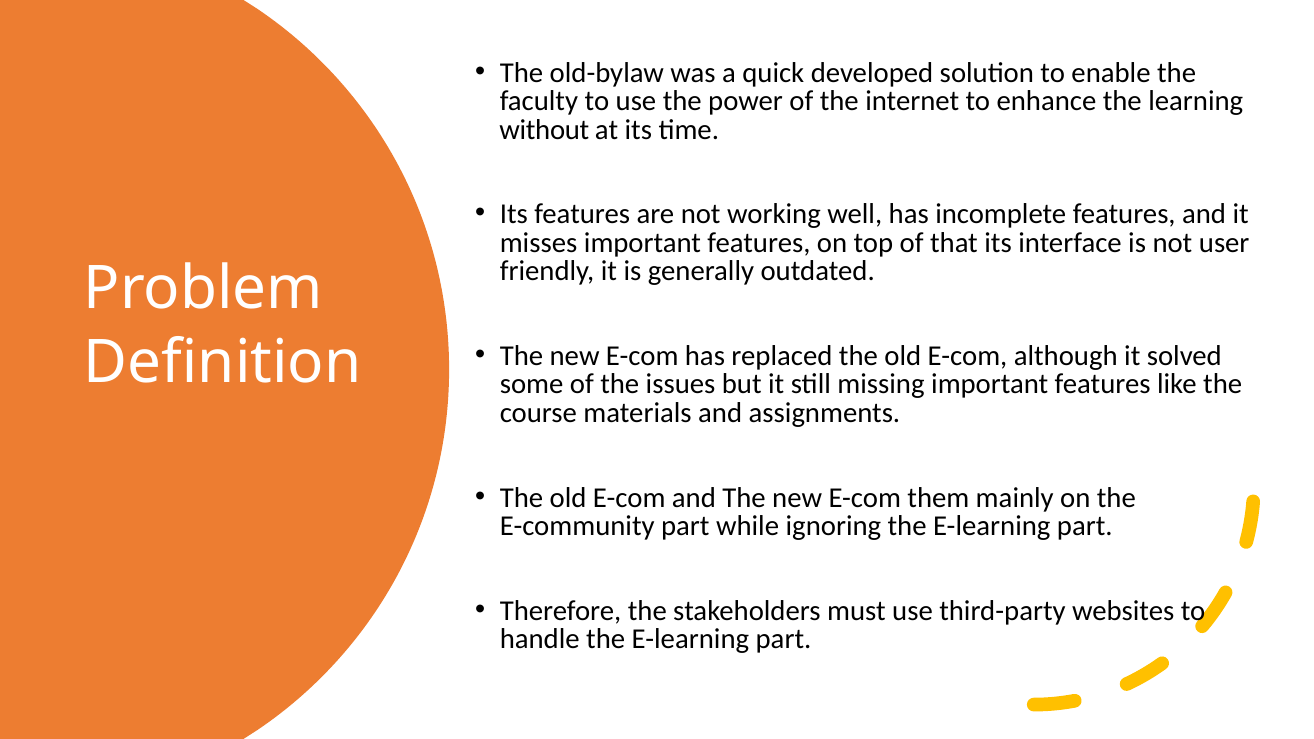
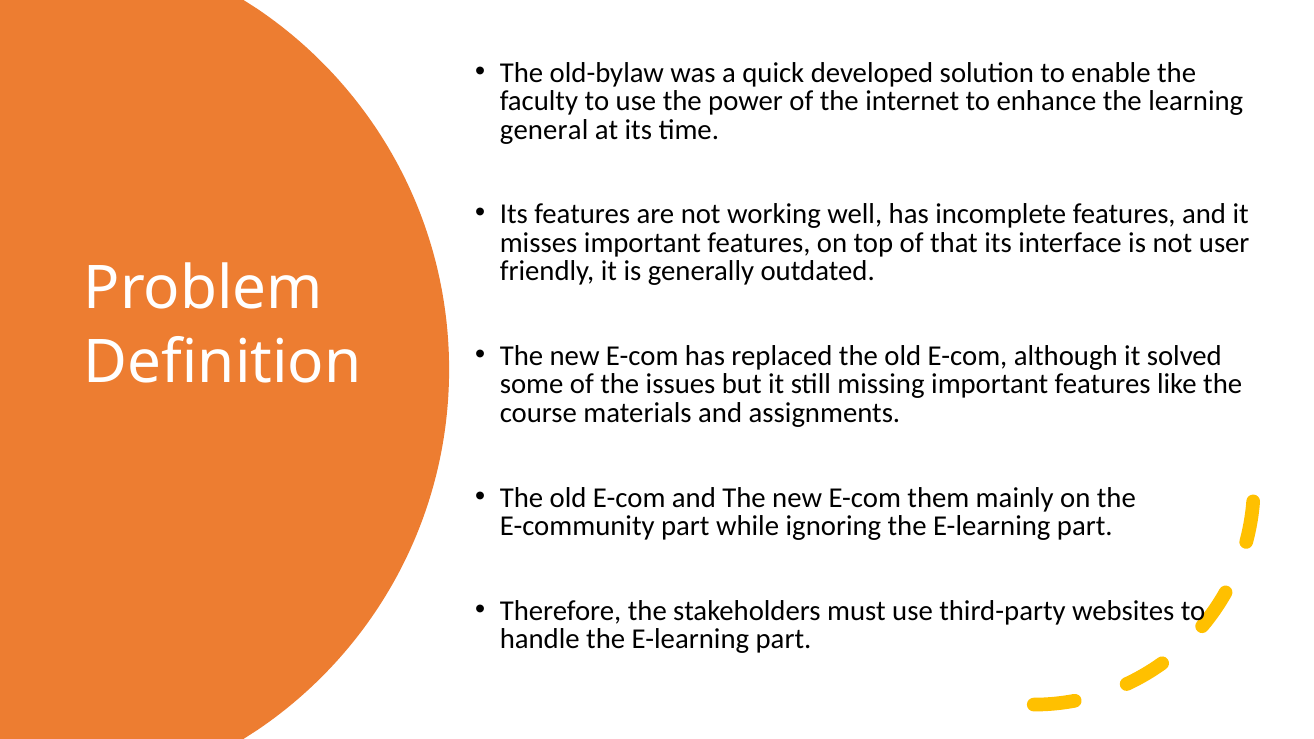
without: without -> general (544, 130)
